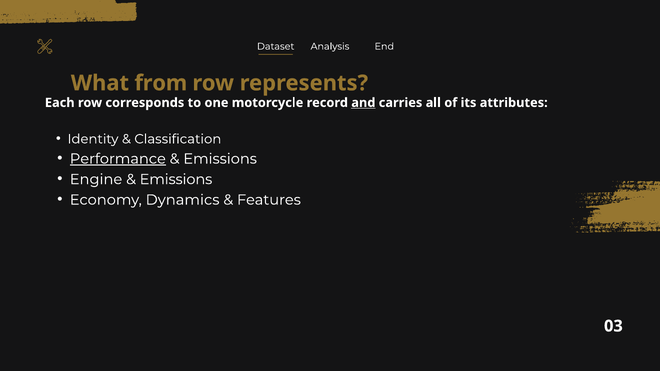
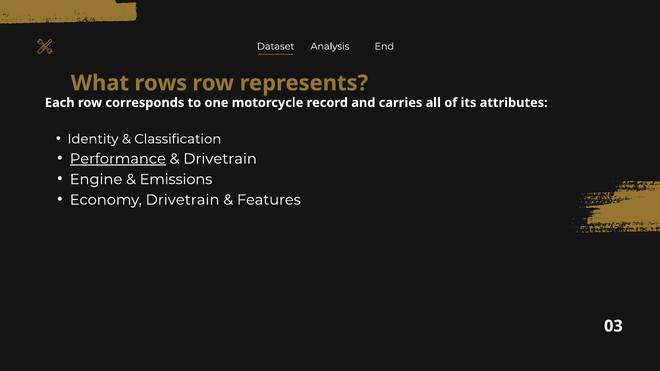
from: from -> rows (161, 83)
and underline: present -> none (363, 103)
Emissions: Emissions -> Drivetrain (220, 159)
Economy Dynamics: Dynamics -> Drivetrain (183, 200)
